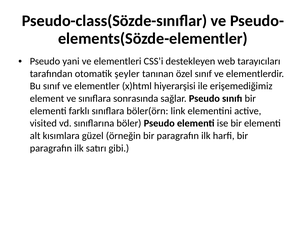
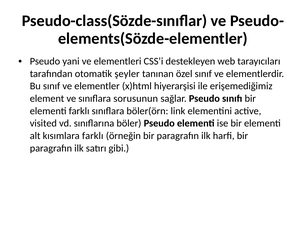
sonrasında: sonrasında -> sorusunun (136, 99)
kısımlara güzel: güzel -> farklı (93, 136)
